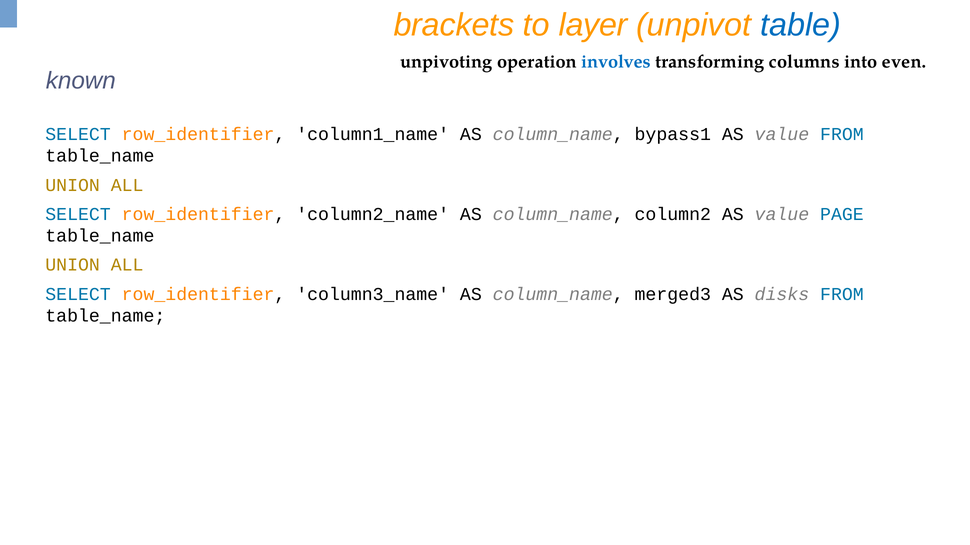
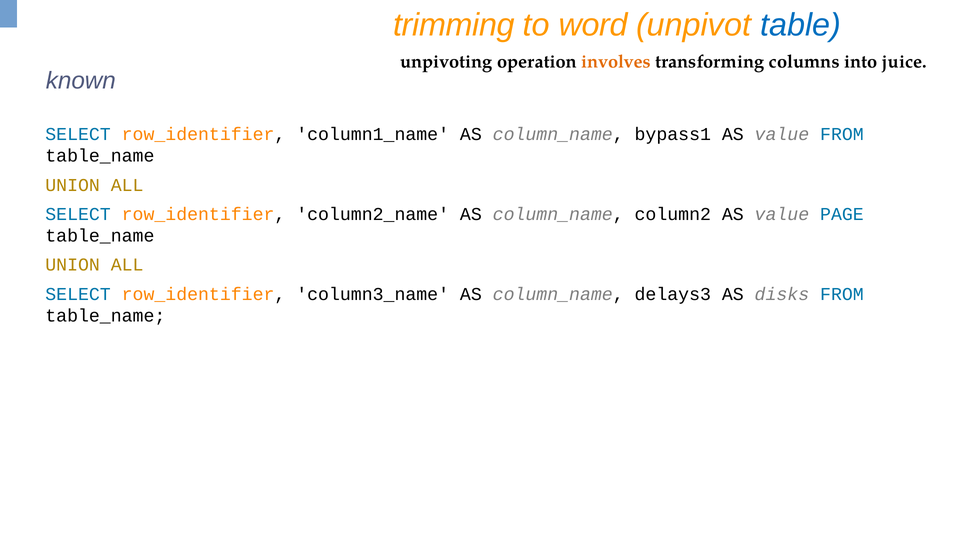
brackets: brackets -> trimming (454, 25)
layer: layer -> word (593, 25)
involves colour: blue -> orange (616, 62)
even: even -> juice (904, 62)
merged3: merged3 -> delays3 (673, 294)
